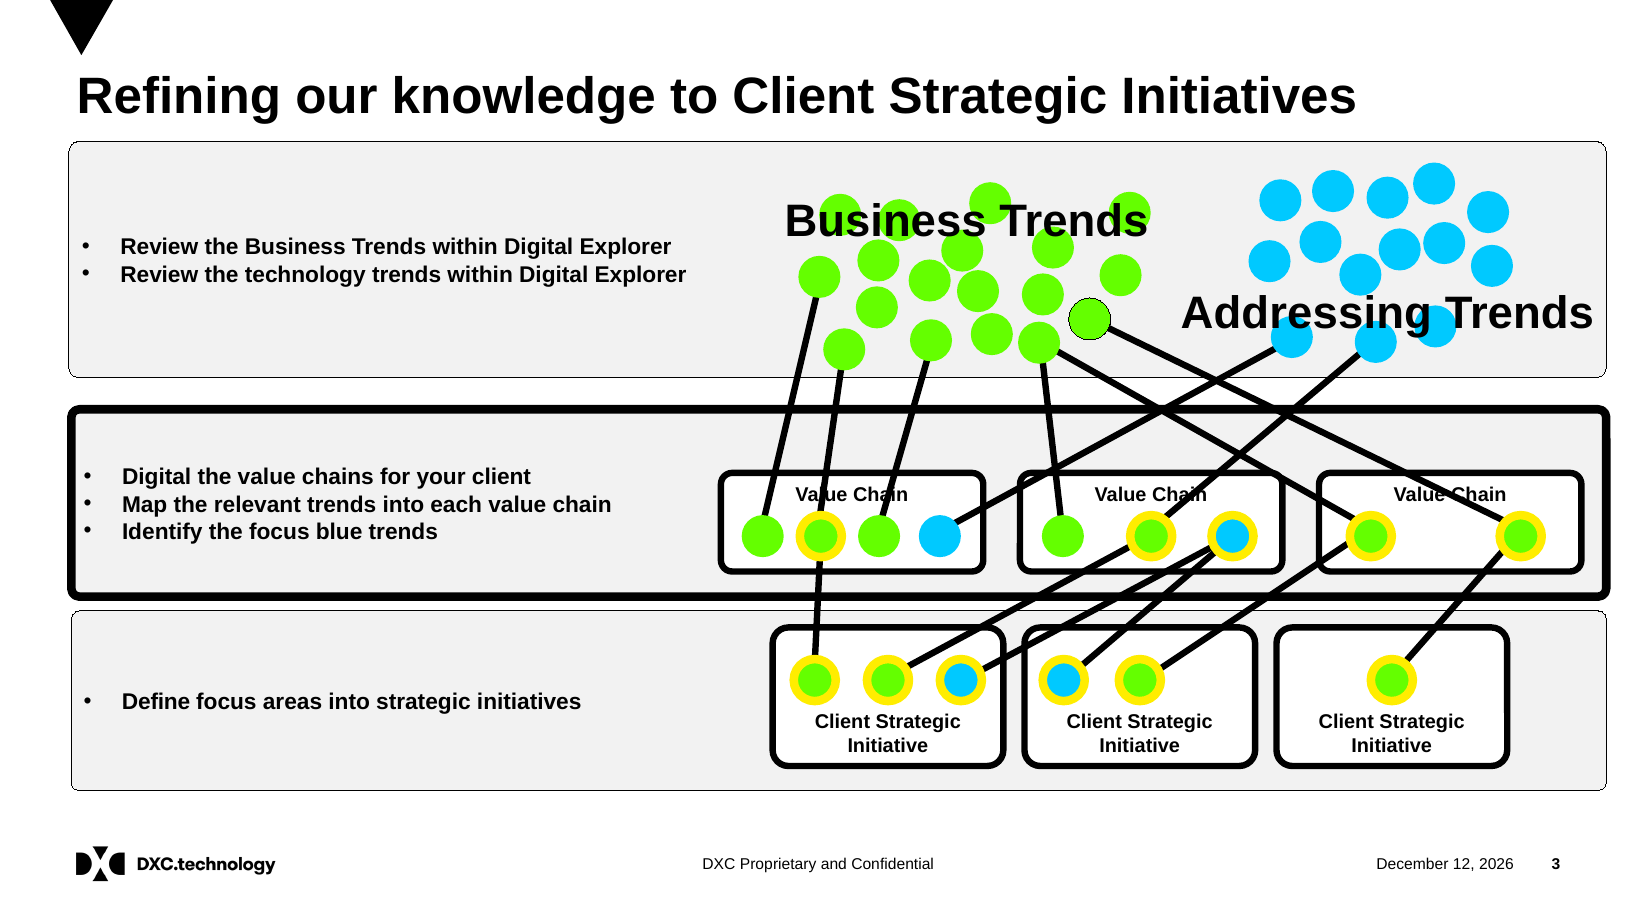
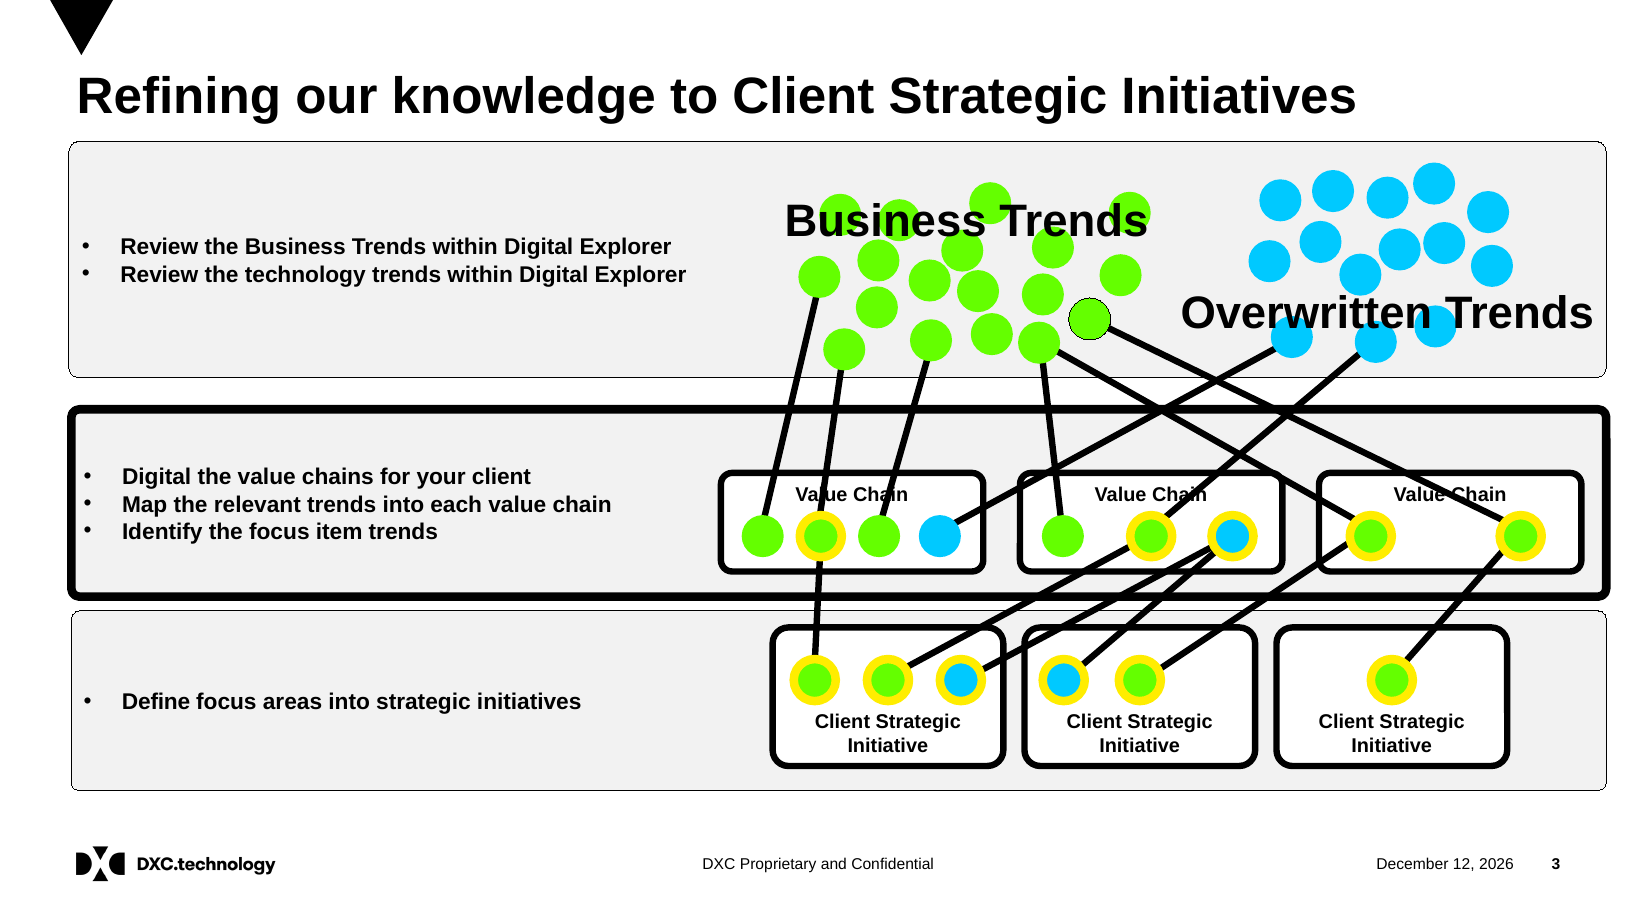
Addressing: Addressing -> Overwritten (1306, 313)
blue: blue -> item (339, 532)
